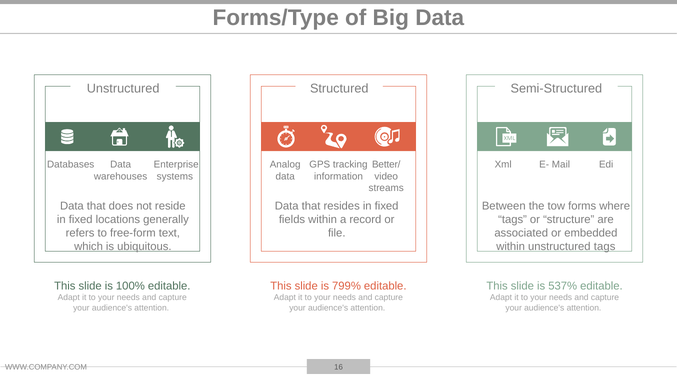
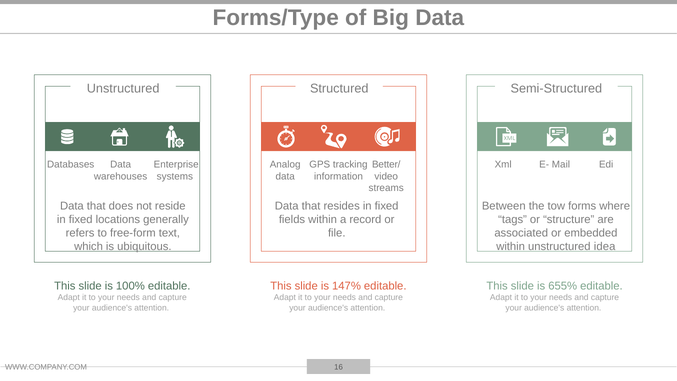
unstructured tags: tags -> idea (605, 247)
799%: 799% -> 147% (347, 286)
537%: 537% -> 655% (563, 286)
